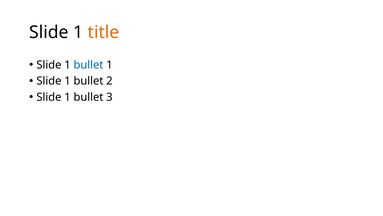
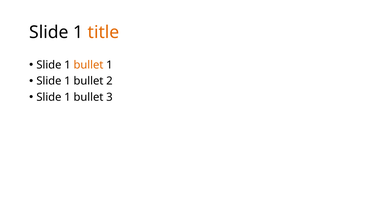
bullet colour: blue -> orange (88, 65)
